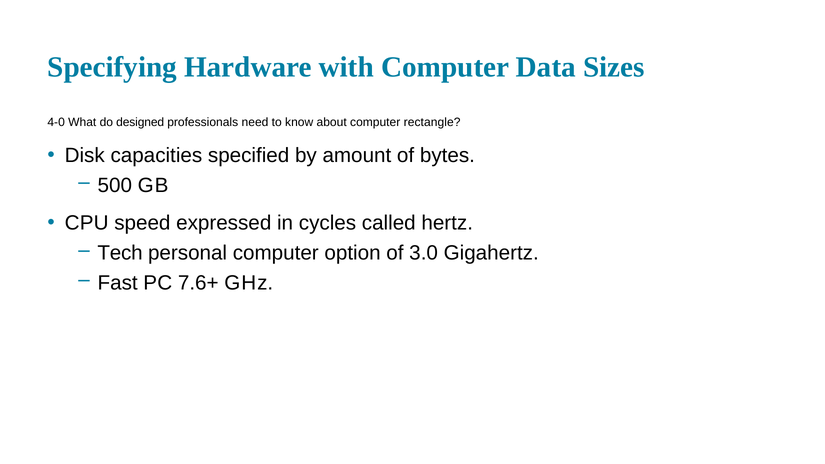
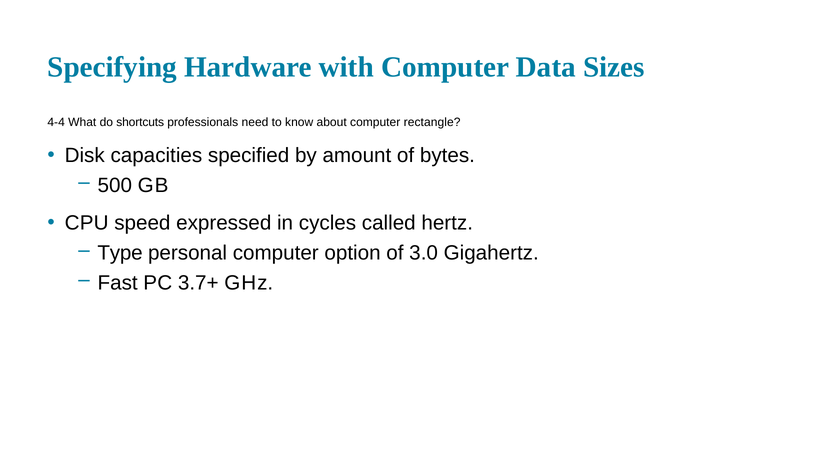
4-0: 4-0 -> 4-4 (56, 123)
designed: designed -> shortcuts (140, 123)
Tech: Tech -> Type (120, 253)
7.6+: 7.6+ -> 3.7+ (198, 283)
